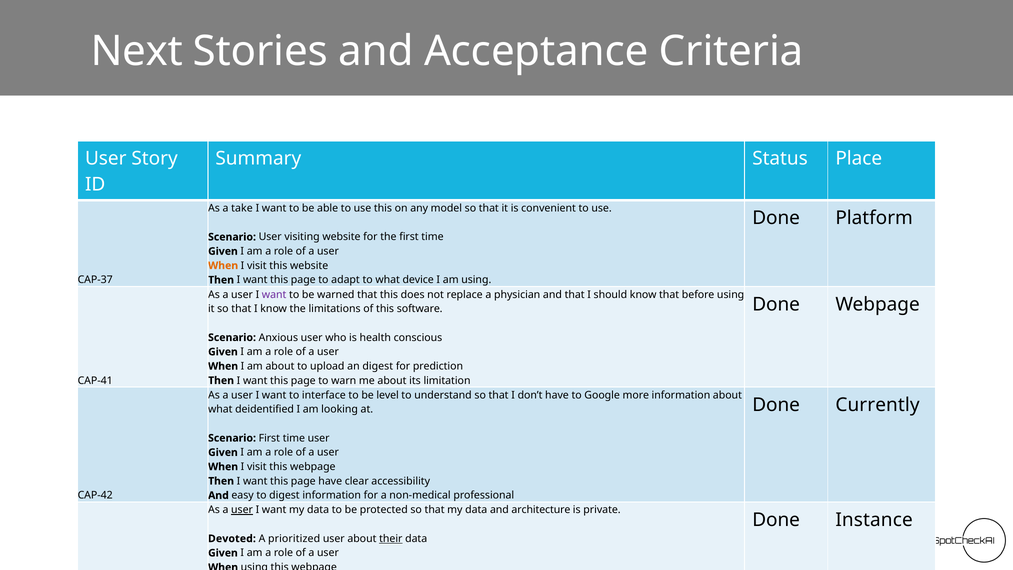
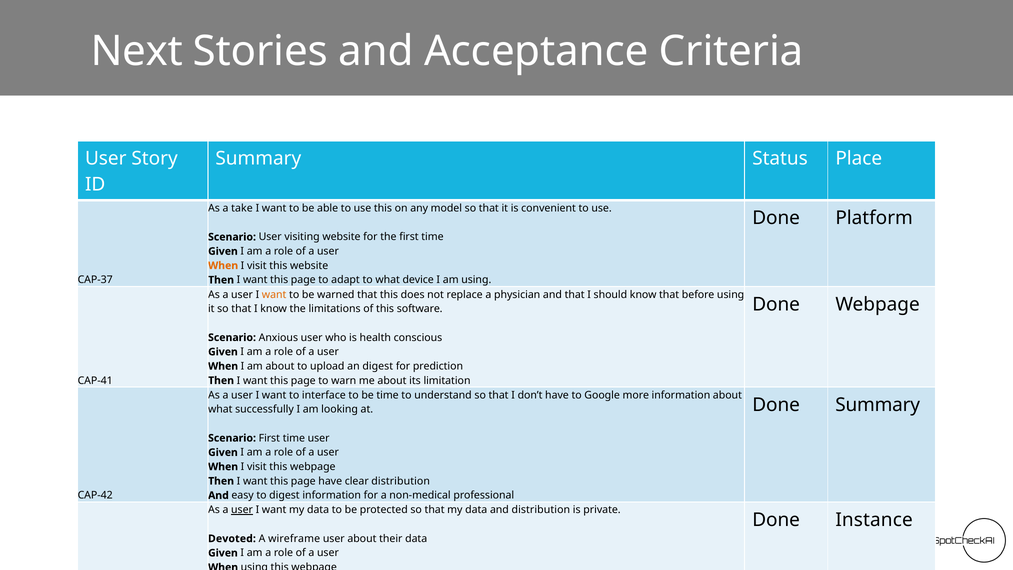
want colour: purple -> orange (274, 294)
be level: level -> time (388, 395)
Done Currently: Currently -> Summary (878, 405)
what deidentified: deidentified -> successfully (265, 409)
clear accessibility: accessibility -> distribution (401, 481)
and architecture: architecture -> distribution (541, 510)
prioritized: prioritized -> wireframe (294, 538)
their underline: present -> none (391, 538)
